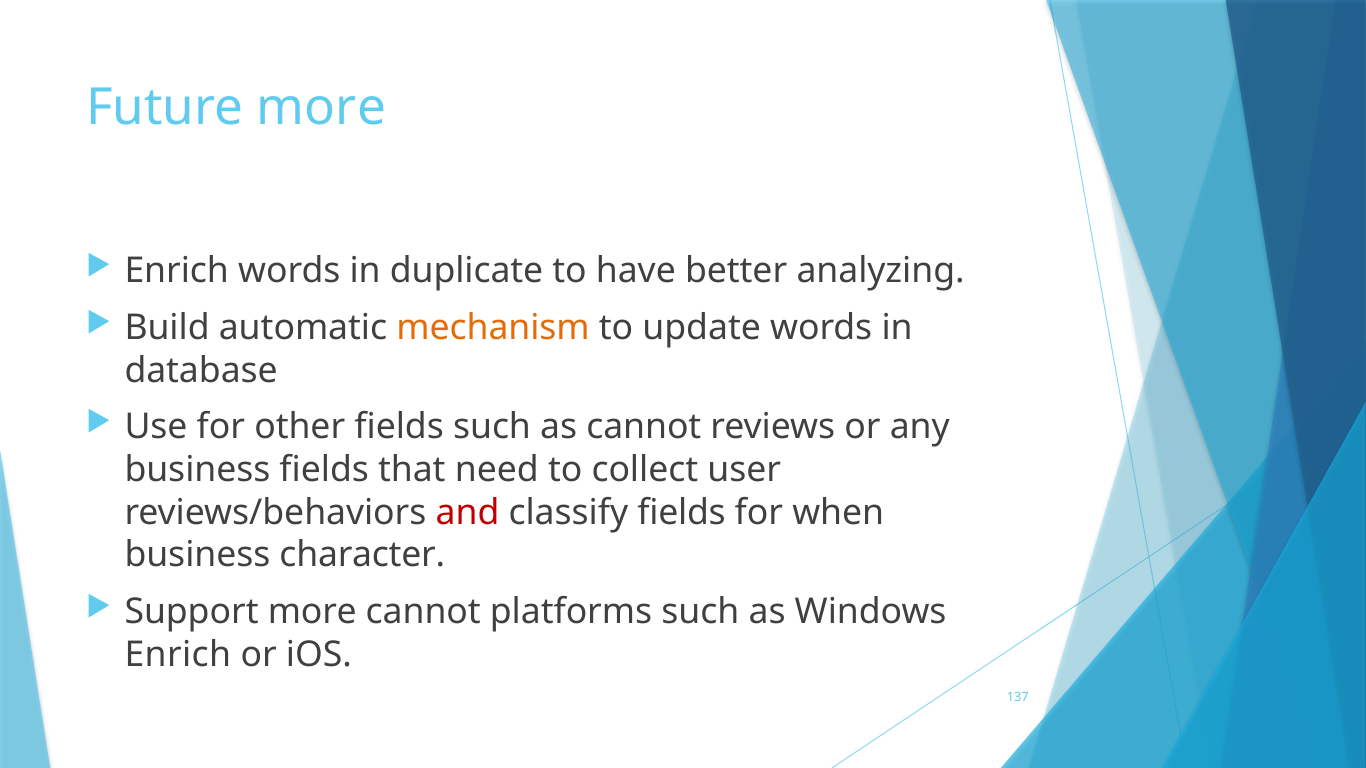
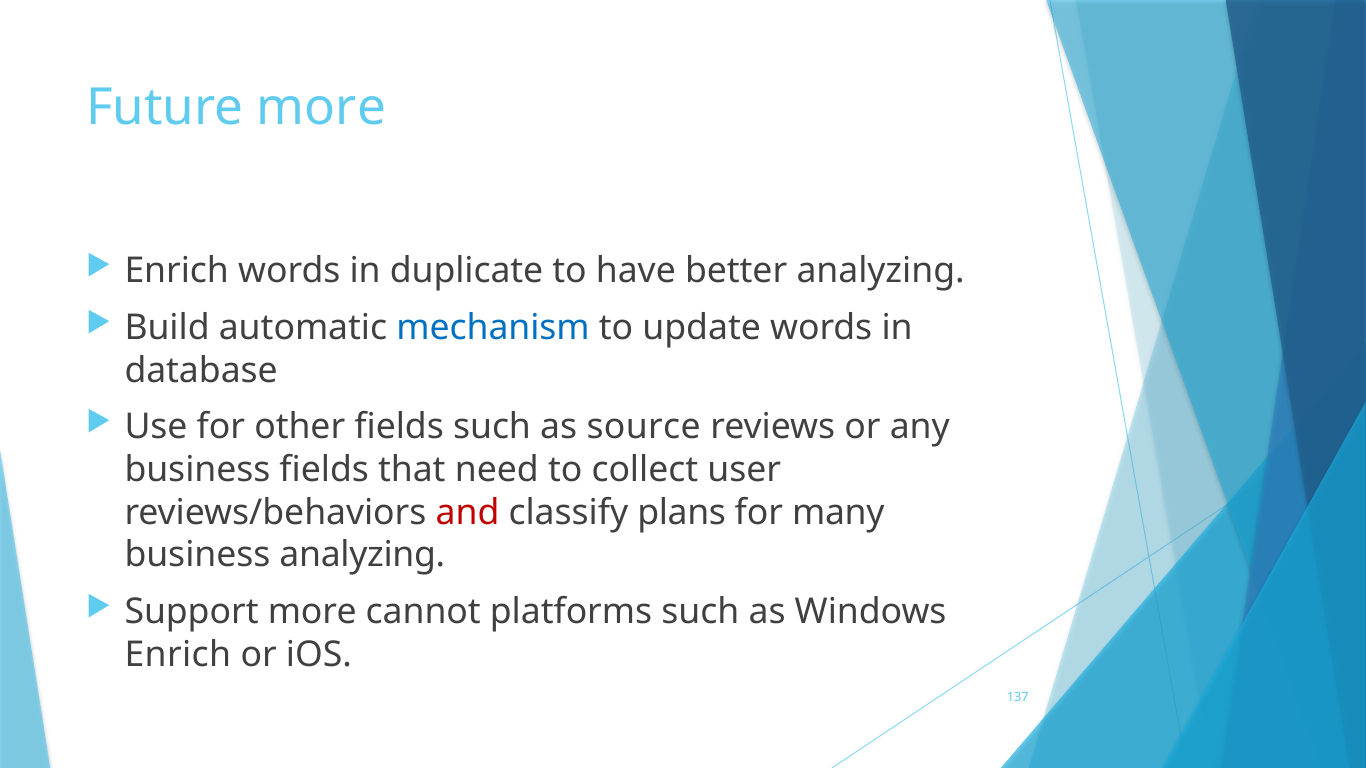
mechanism colour: orange -> blue (493, 328)
as cannot: cannot -> source (644, 427)
classify fields: fields -> plans (682, 513)
when: when -> many (838, 513)
business character: character -> analyzing (362, 555)
